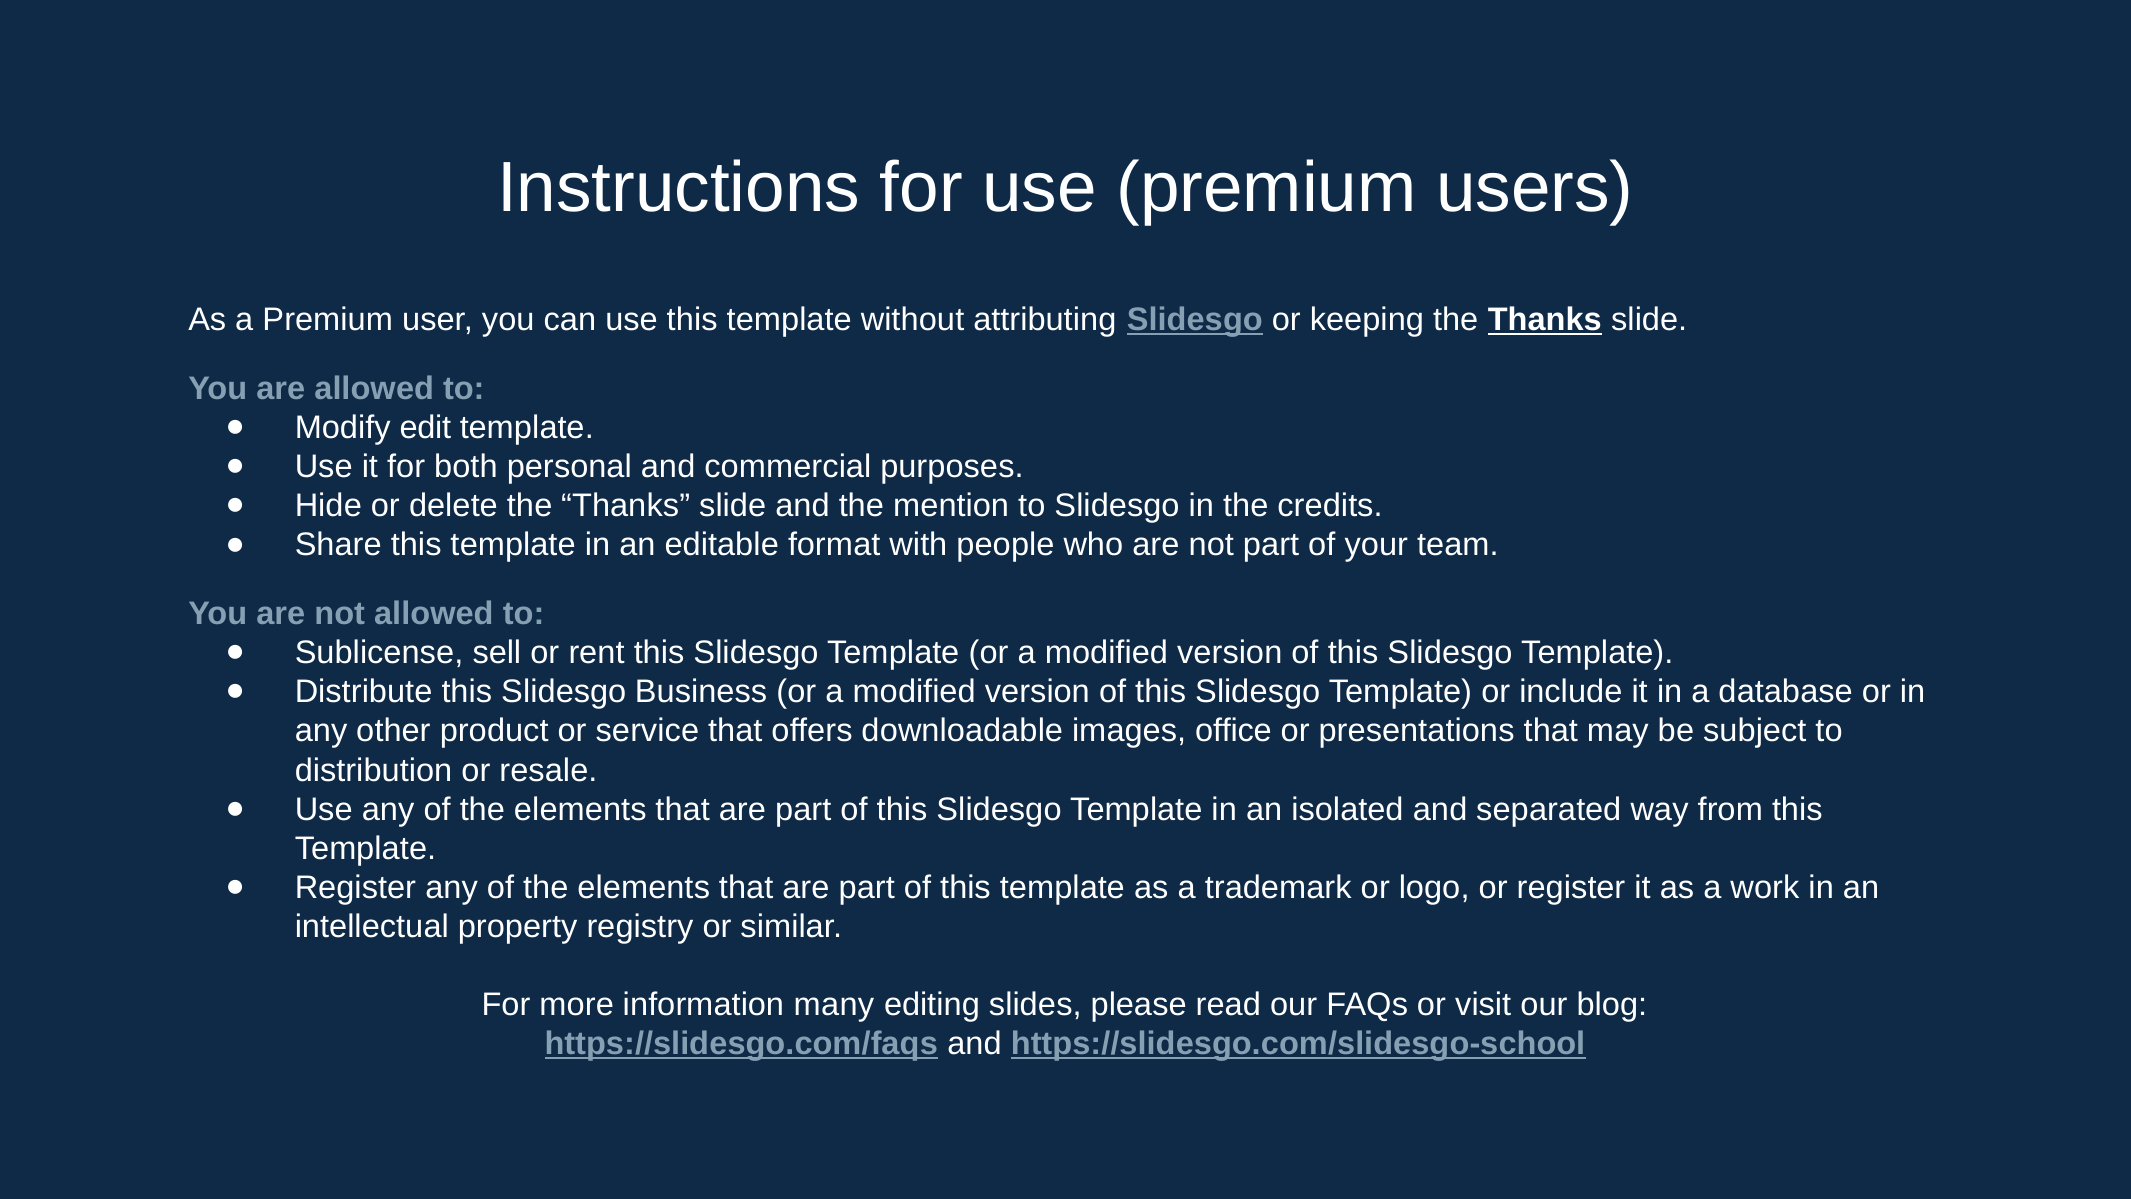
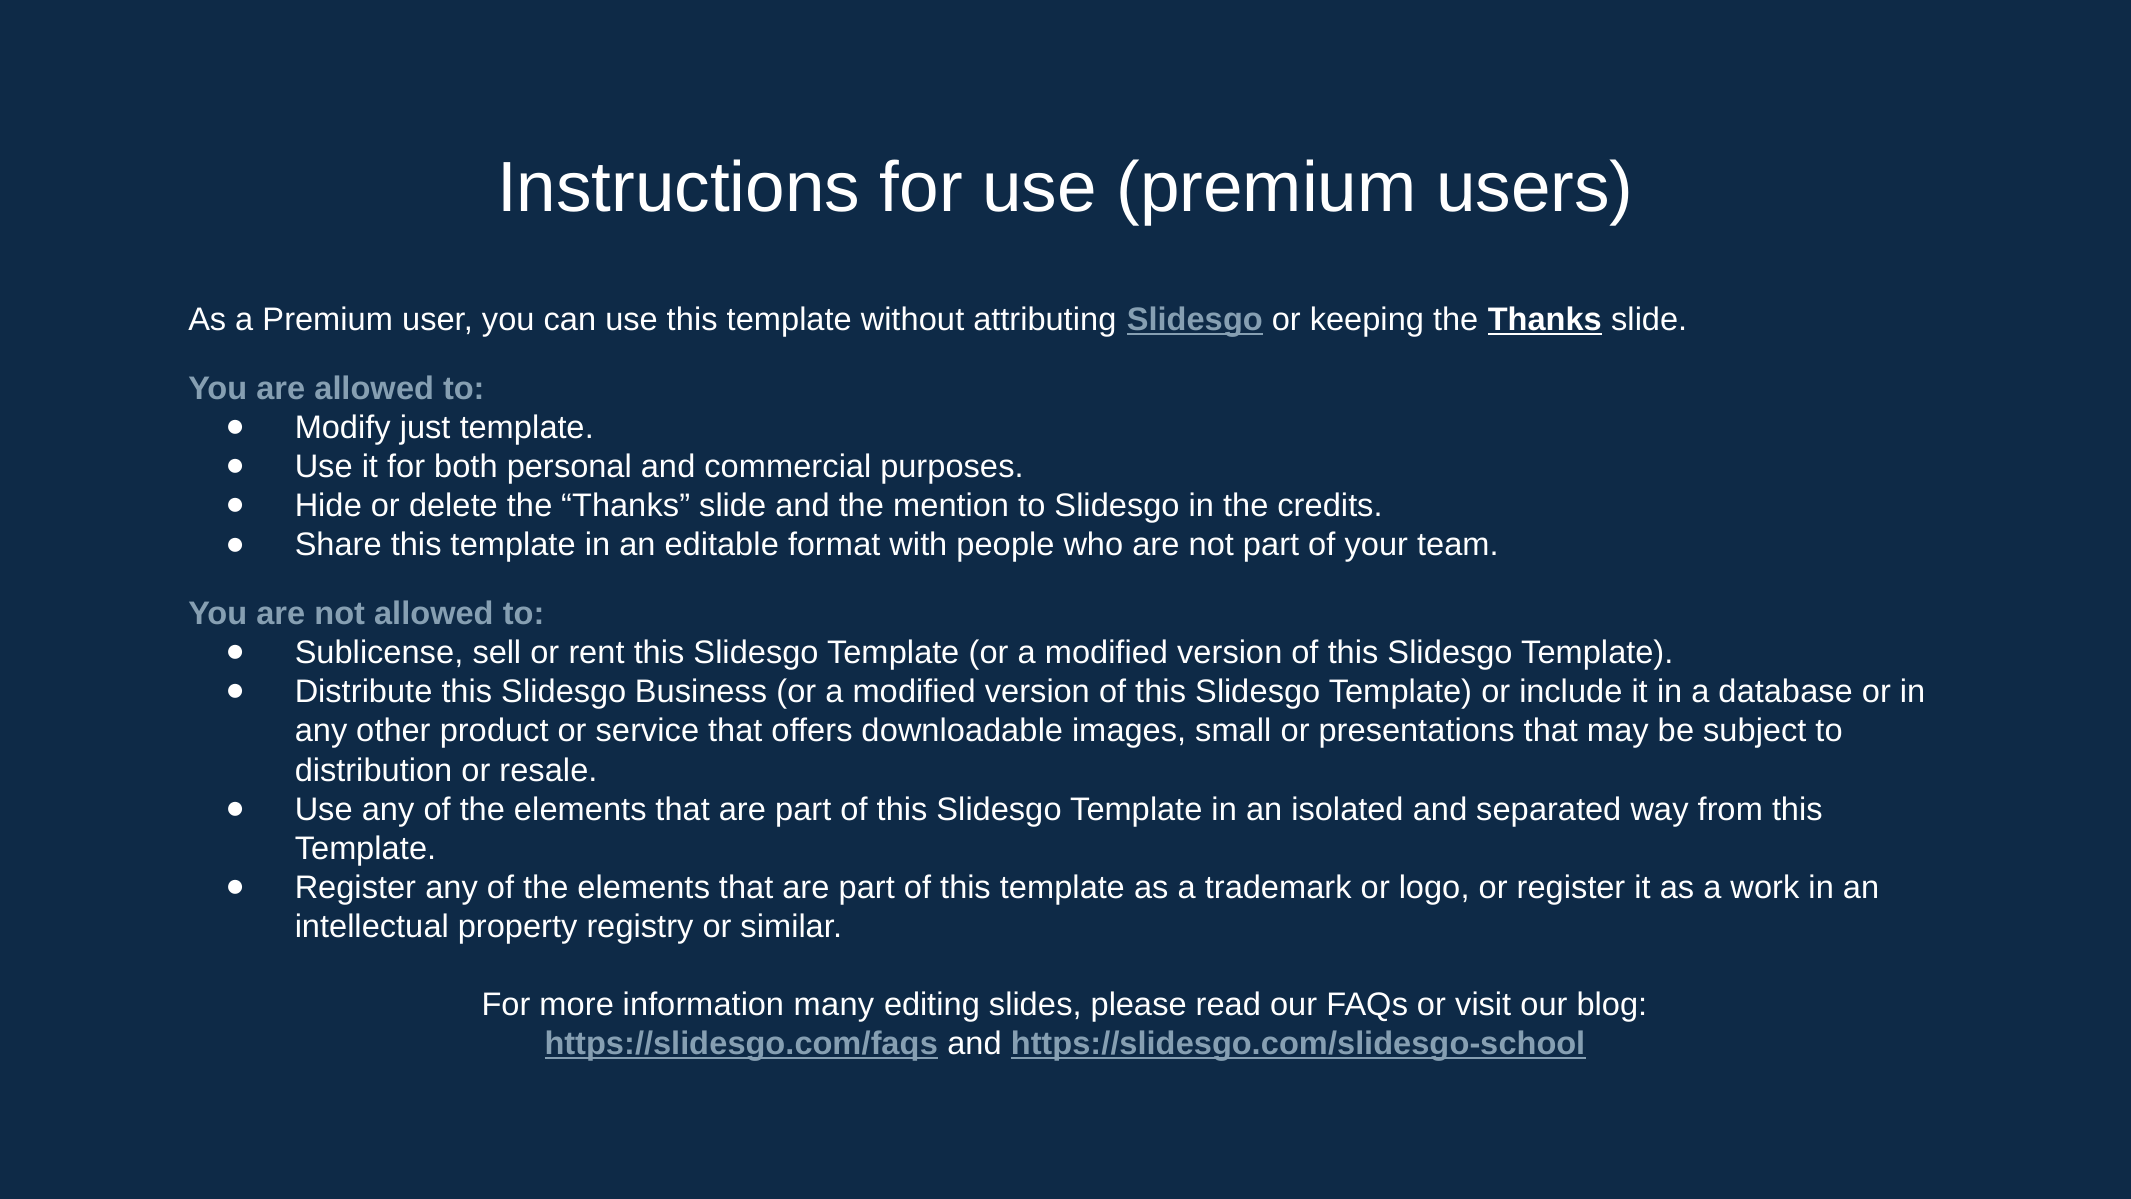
edit: edit -> just (425, 428)
office: office -> small (1233, 731)
